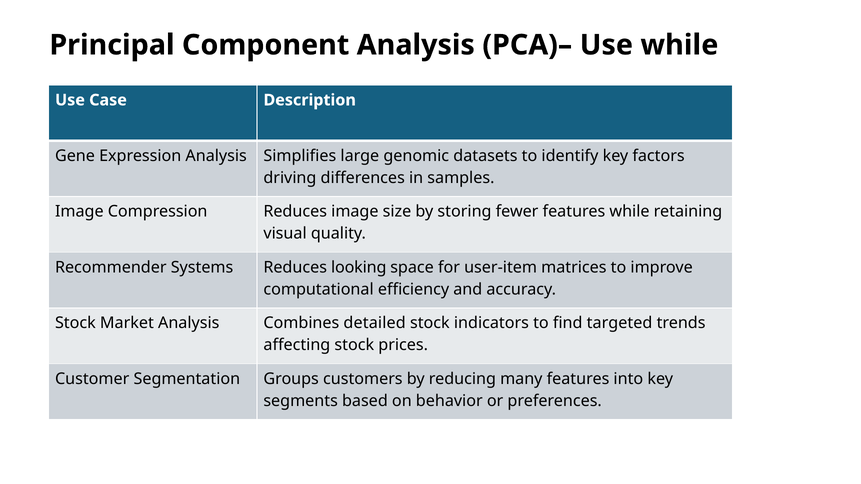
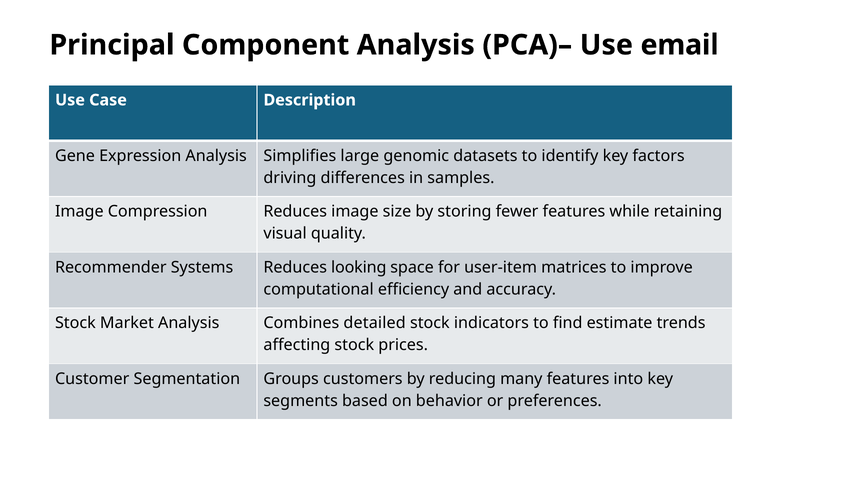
Use while: while -> email (680, 45)
targeted: targeted -> estimate (620, 323)
